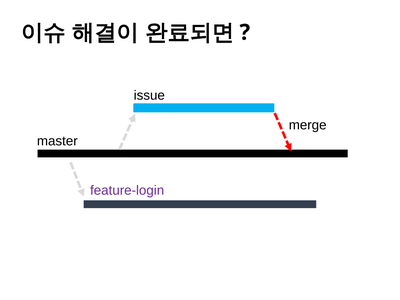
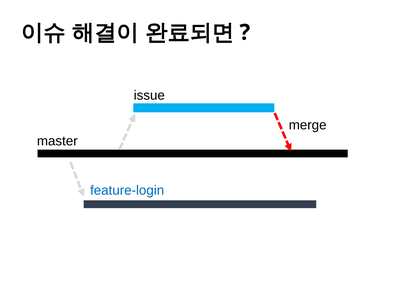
feature-login colour: purple -> blue (127, 191)
